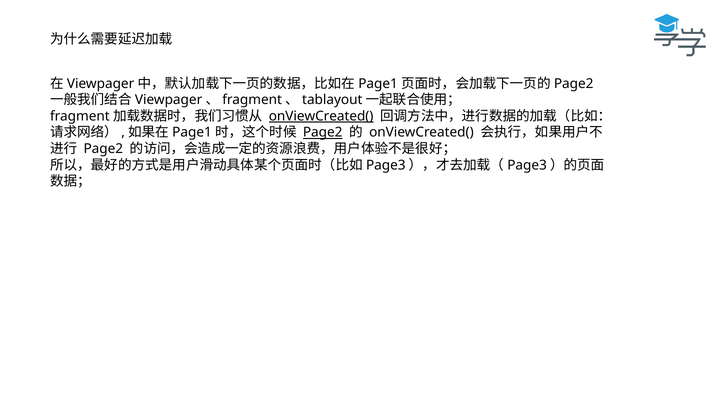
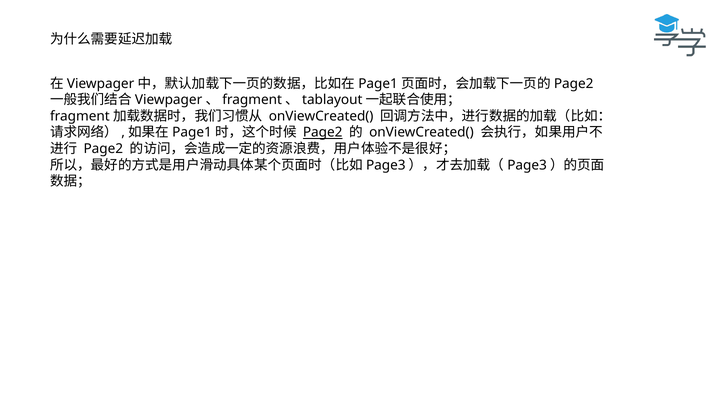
onViewCreated( underline: present -> none (321, 116)
